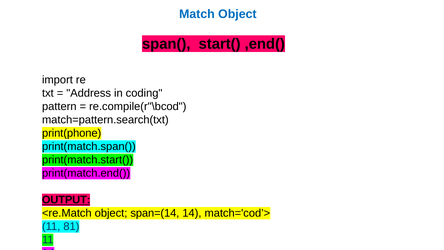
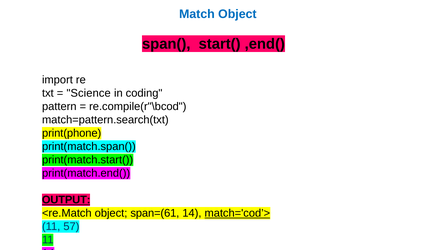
Address: Address -> Science (89, 93)
span=(14: span=(14 -> span=(61 (155, 213)
match='cod’> underline: none -> present (237, 213)
81: 81 -> 57 (71, 226)
